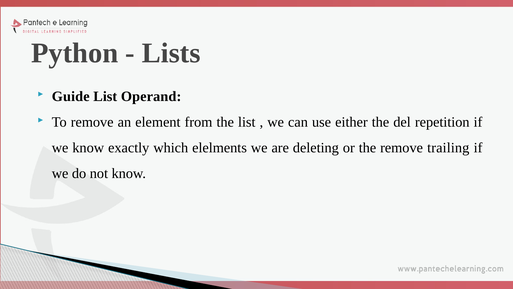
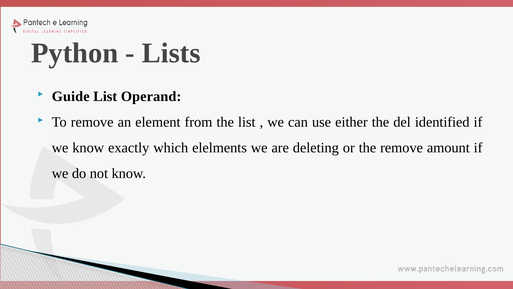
repetition: repetition -> identified (442, 122)
trailing: trailing -> amount (448, 148)
